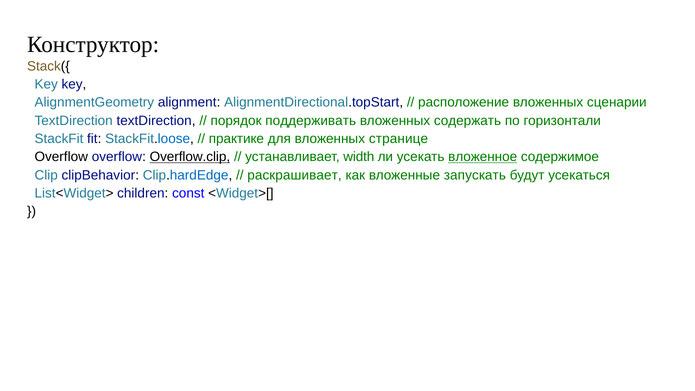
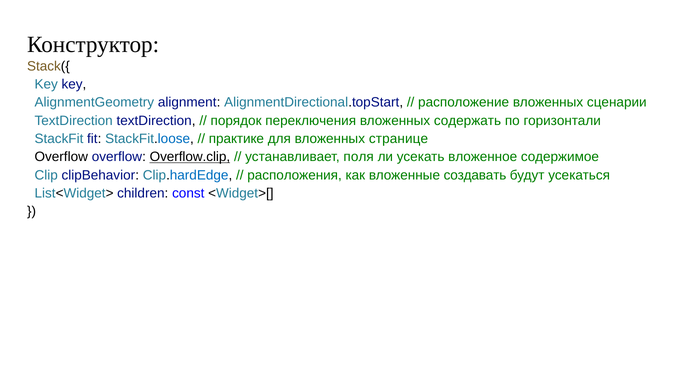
поддерживать: поддерживать -> переключения (311, 121)
width: width -> поля (359, 157)
вложенное underline: present -> none (483, 157)
раскрашивает: раскрашивает -> расположения (295, 175)
запускать: запускать -> создавать (475, 175)
